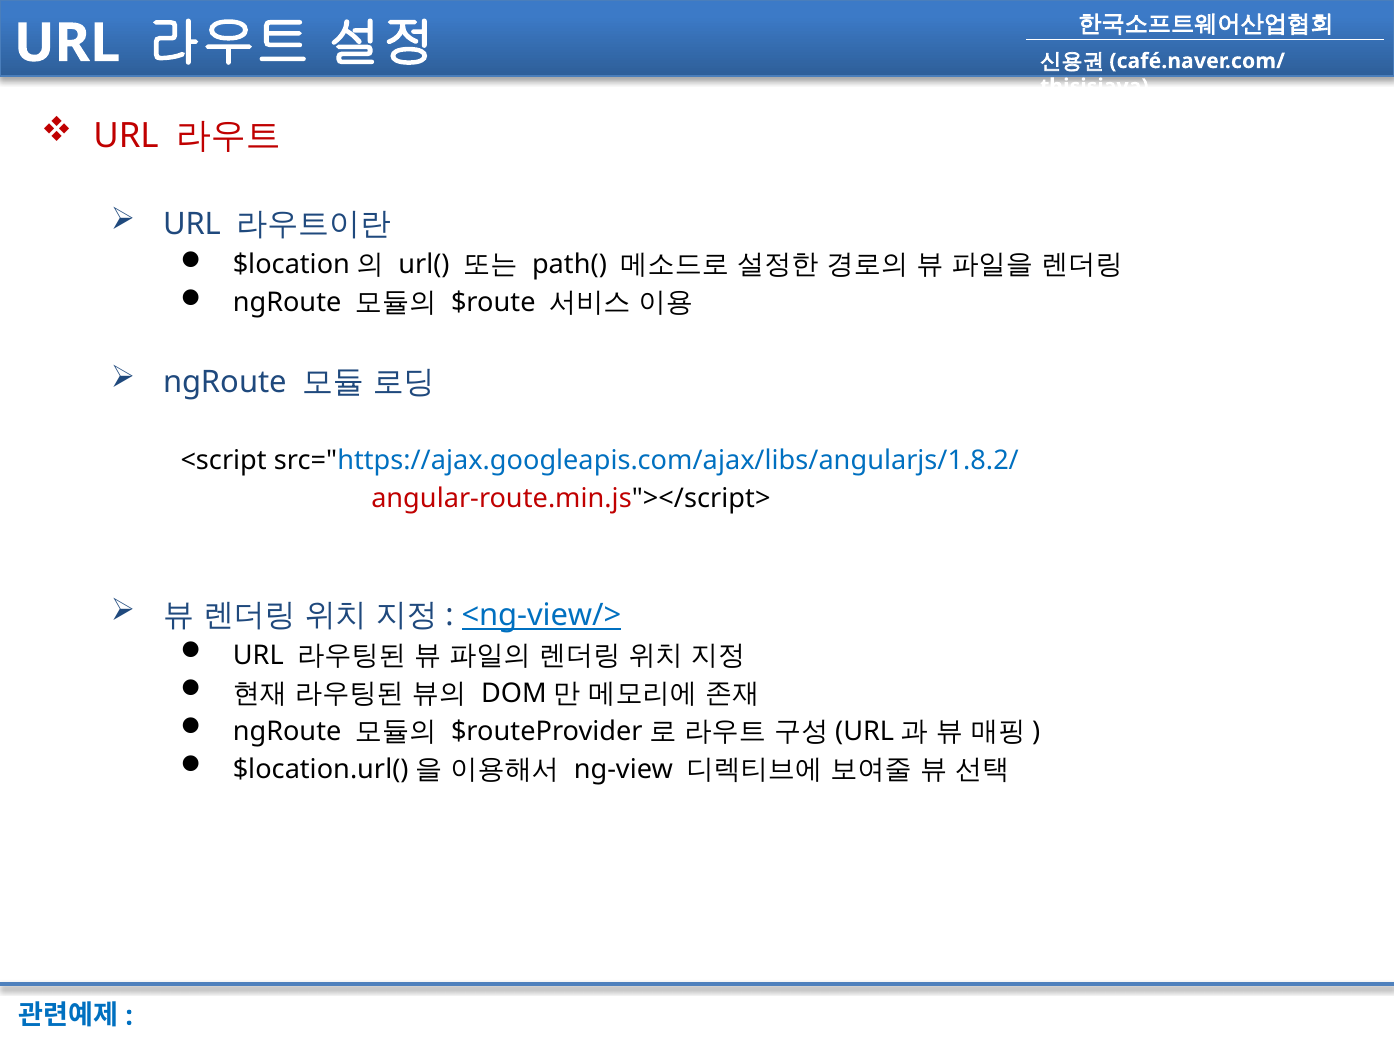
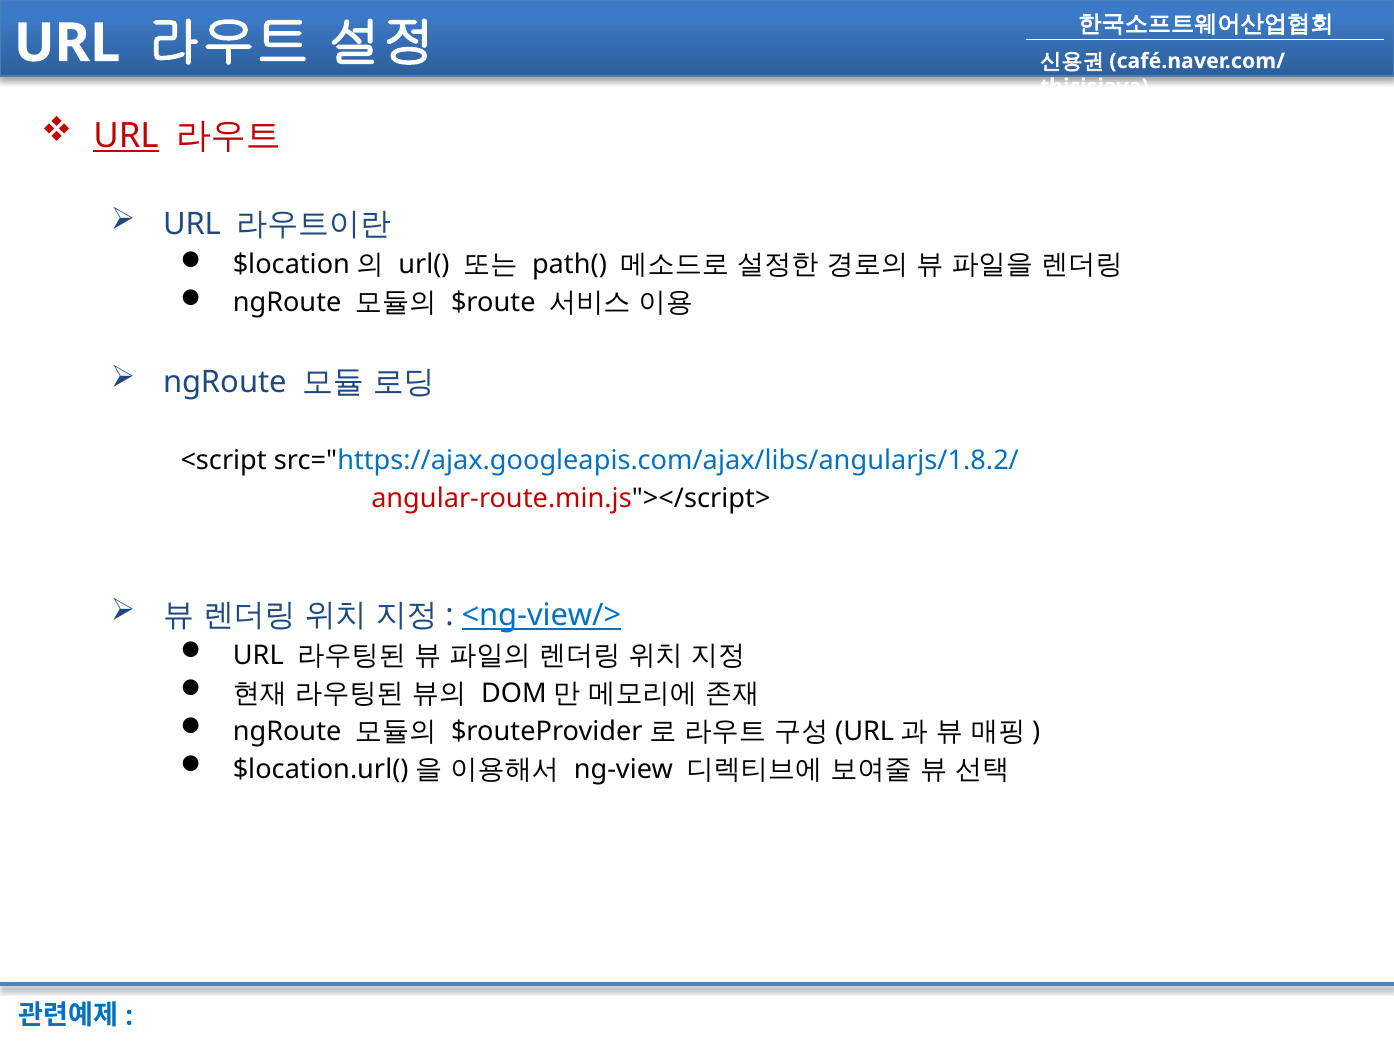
URL underline: none -> present (126, 136)
